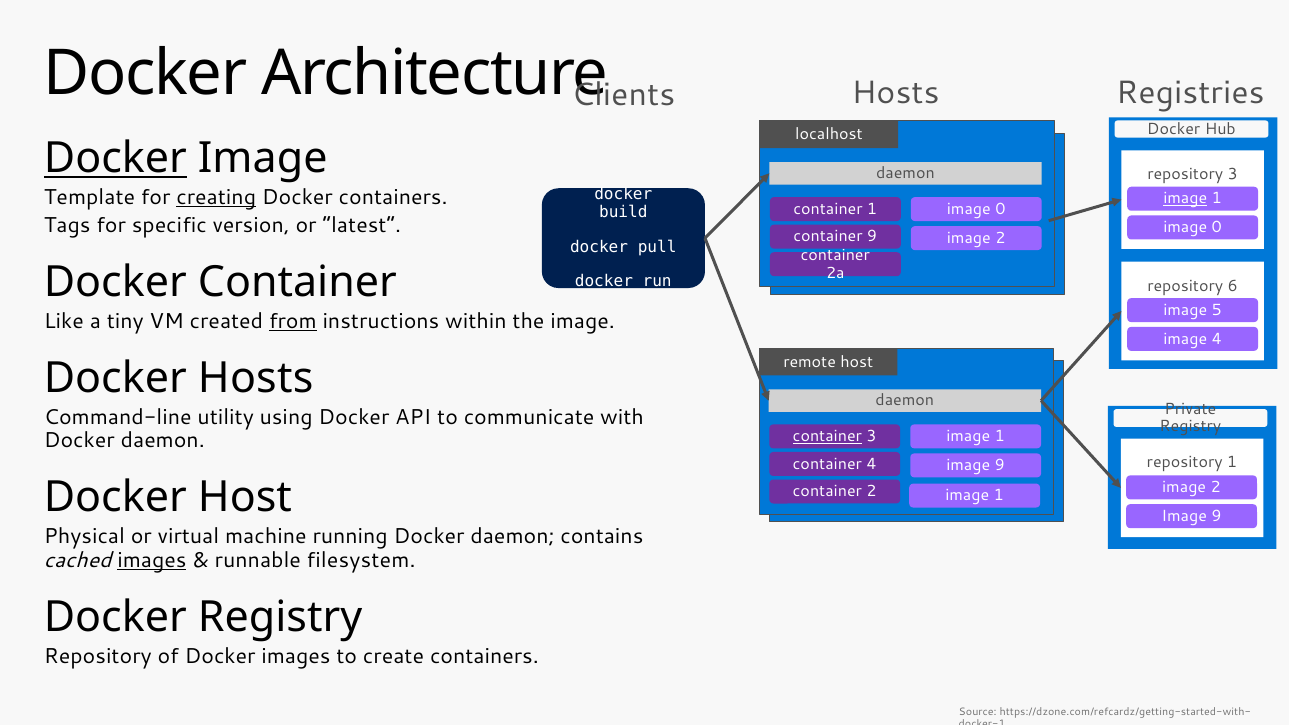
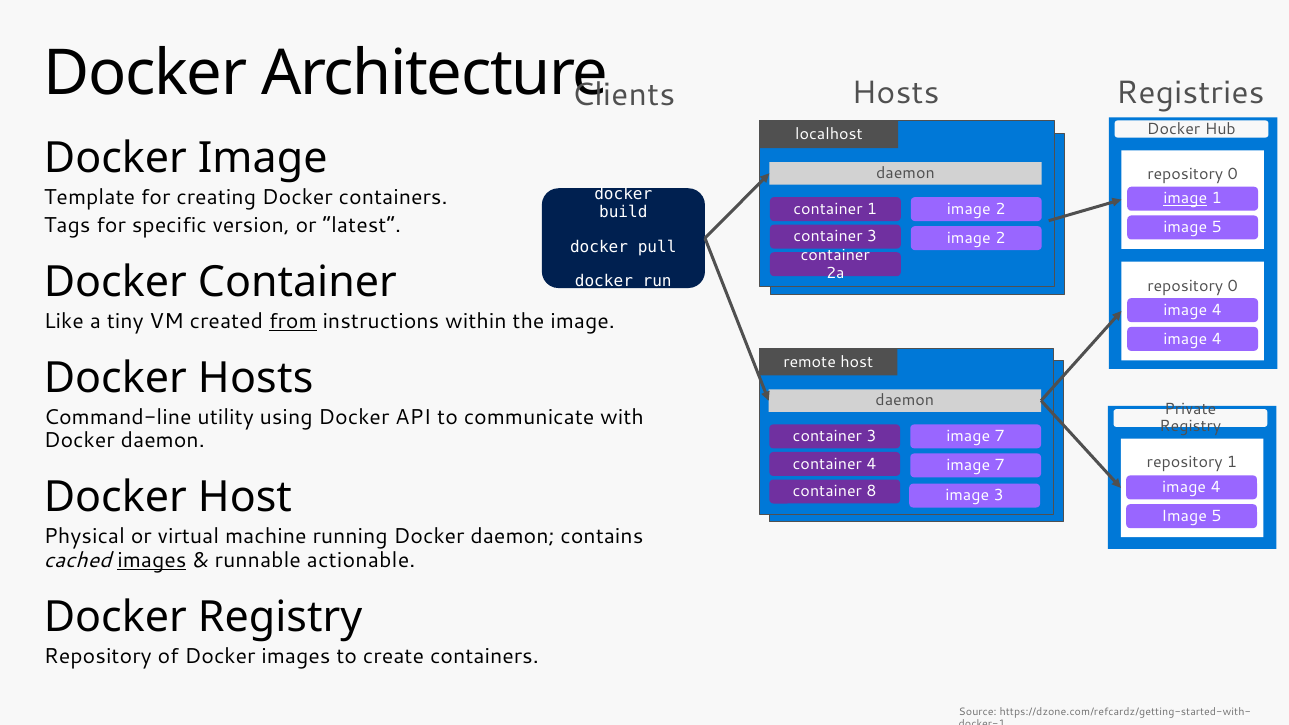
Docker underline: present -> none (115, 158)
3: 3 -> 0 (1233, 174)
creating underline: present -> none (216, 198)
container 1 image 0: 0 -> 2 (1000, 209)
0: 0 -> 5 (1217, 227)
9: 9 -> 3 (872, 237)
6: 6 -> 0 (1233, 286)
5: 5 -> 4 (1217, 310)
container underline: present -> none (827, 436)
3 image 1: 1 -> 7 (1000, 436)
4 image 9: 9 -> 7 (1000, 465)
2: 2 -> 4 (1216, 487)
container 2: 2 -> 8 (871, 491)
1: 1 -> 3 (999, 495)
9: 9 -> 5 (1217, 516)
filesystem: filesystem -> actionable (361, 560)
